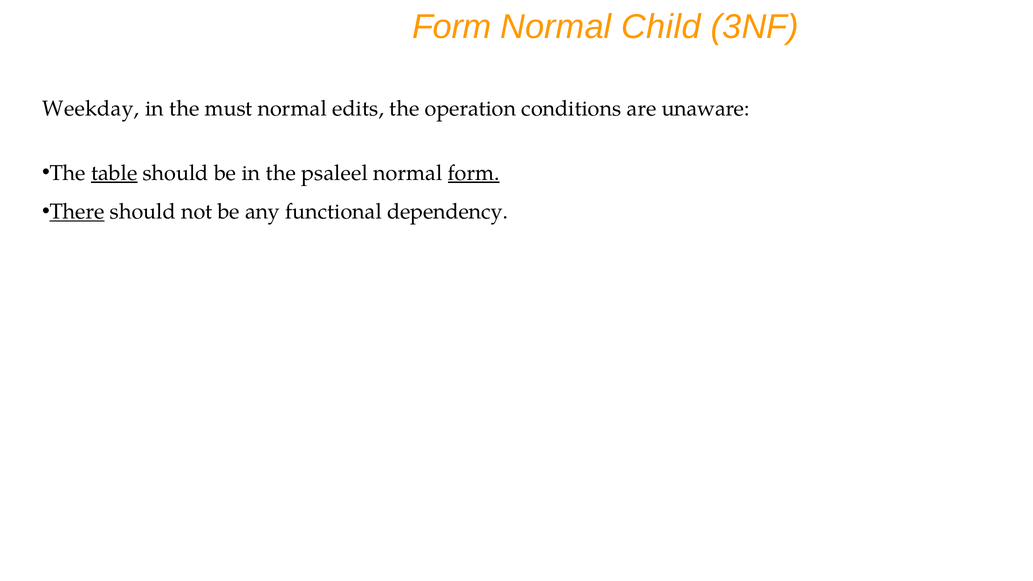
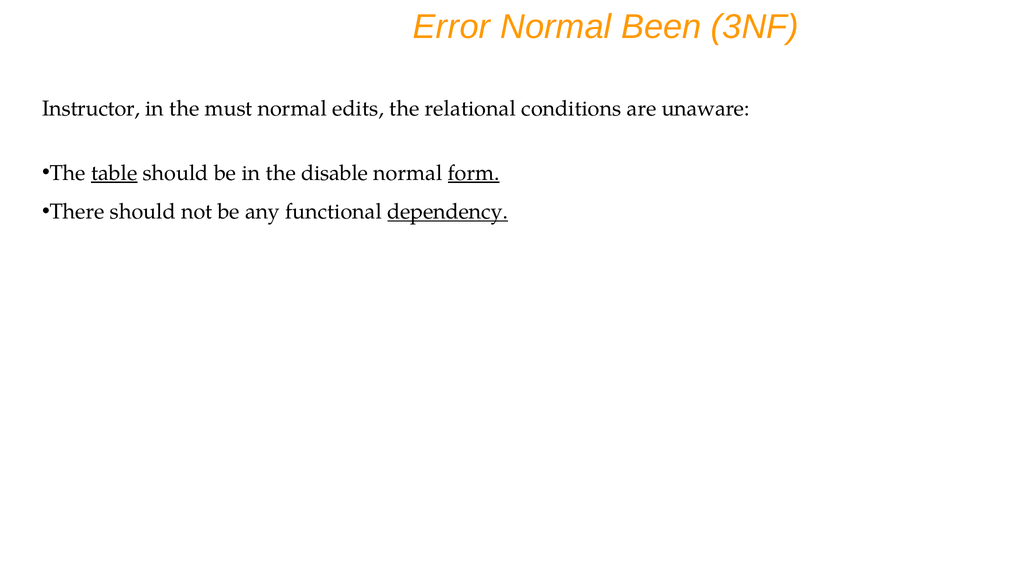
Form: Form -> Error (452, 27)
Child: Child -> Been (661, 27)
Weekday: Weekday -> Instructor (91, 108)
operation: operation -> relational (470, 108)
psaleel: psaleel -> disable (335, 173)
There underline: present -> none (77, 212)
dependency underline: none -> present (448, 212)
